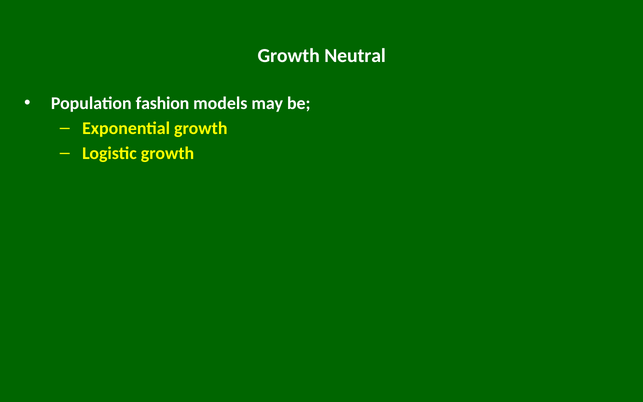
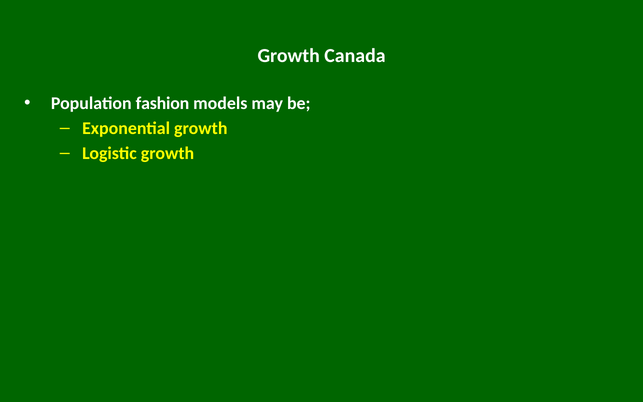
Neutral: Neutral -> Canada (355, 56)
